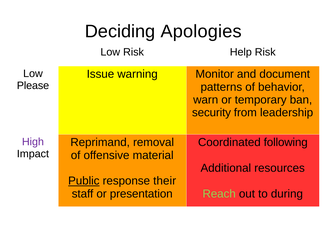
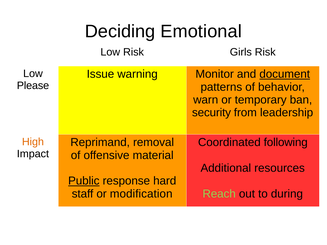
Apologies: Apologies -> Emotional (201, 32)
Help: Help -> Girls (241, 52)
document underline: none -> present (285, 74)
High colour: purple -> orange (33, 142)
their: their -> hard (165, 181)
presentation: presentation -> modification (141, 194)
